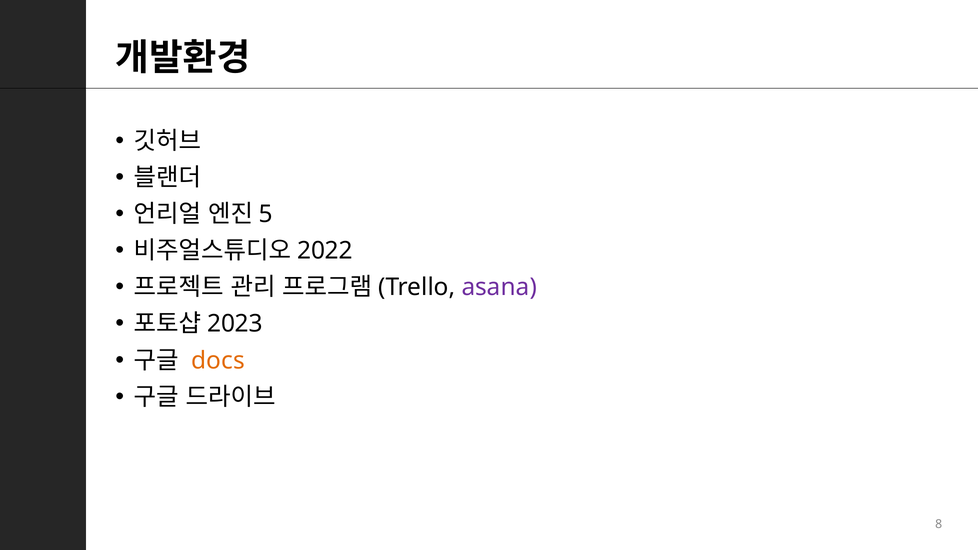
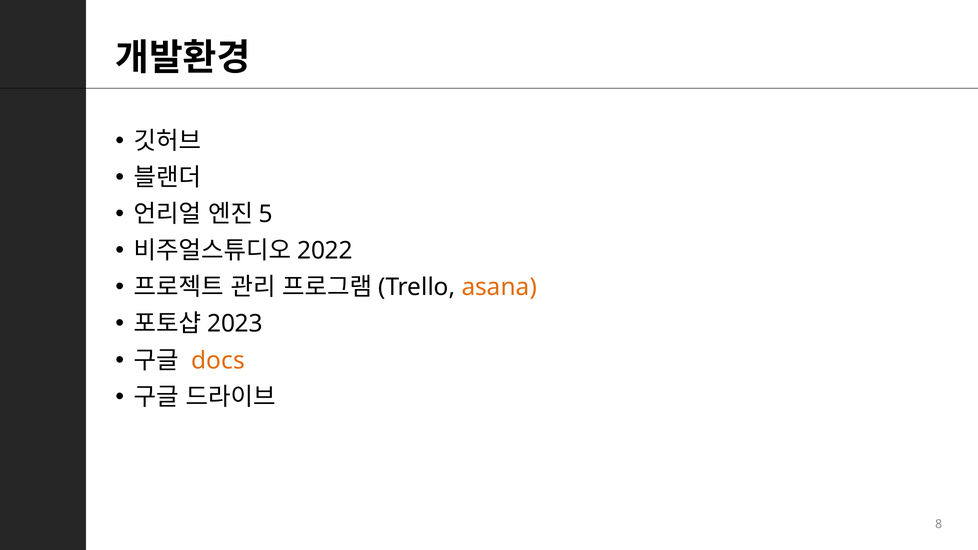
asana colour: purple -> orange (499, 287)
